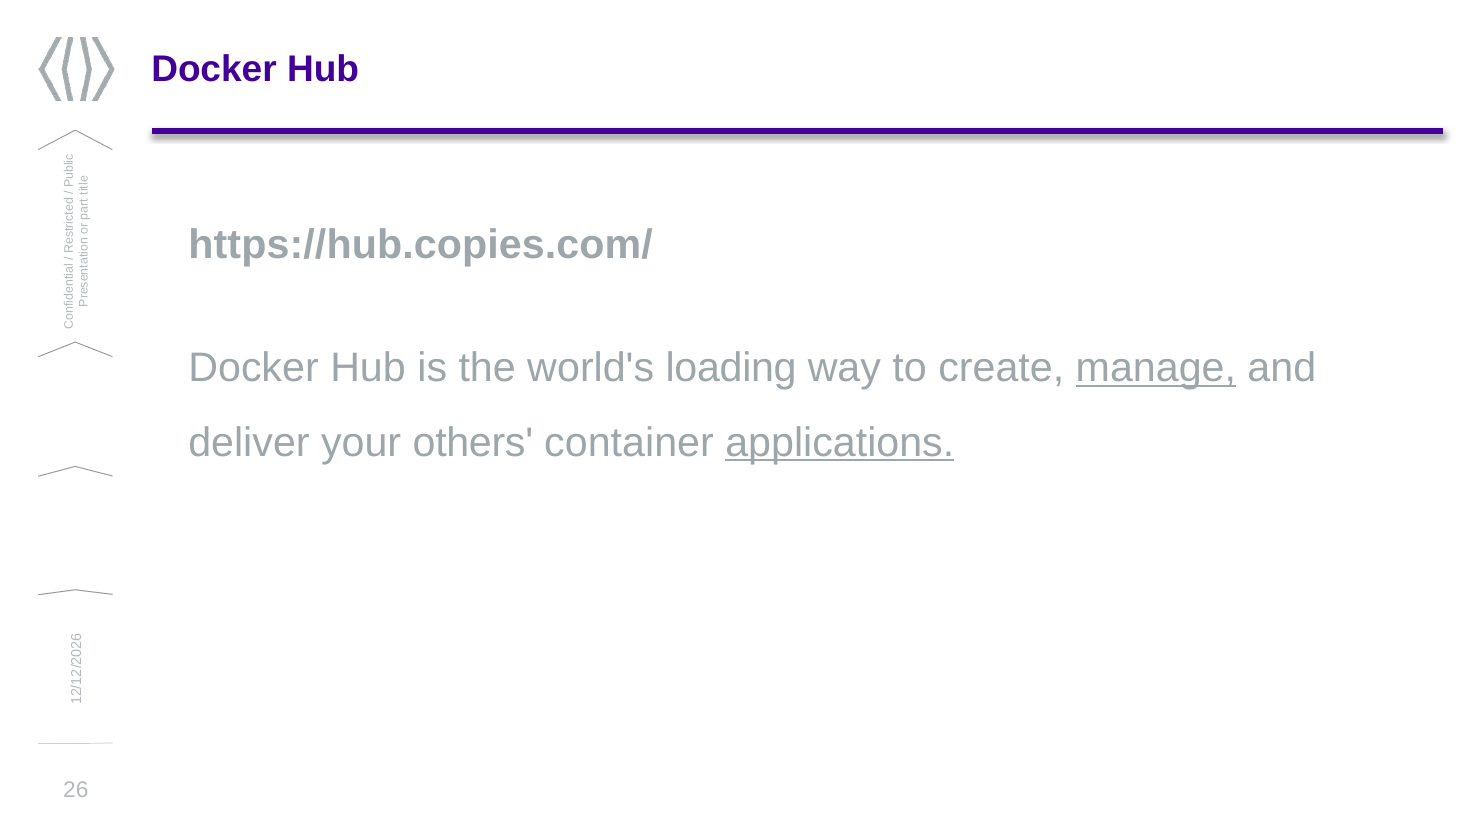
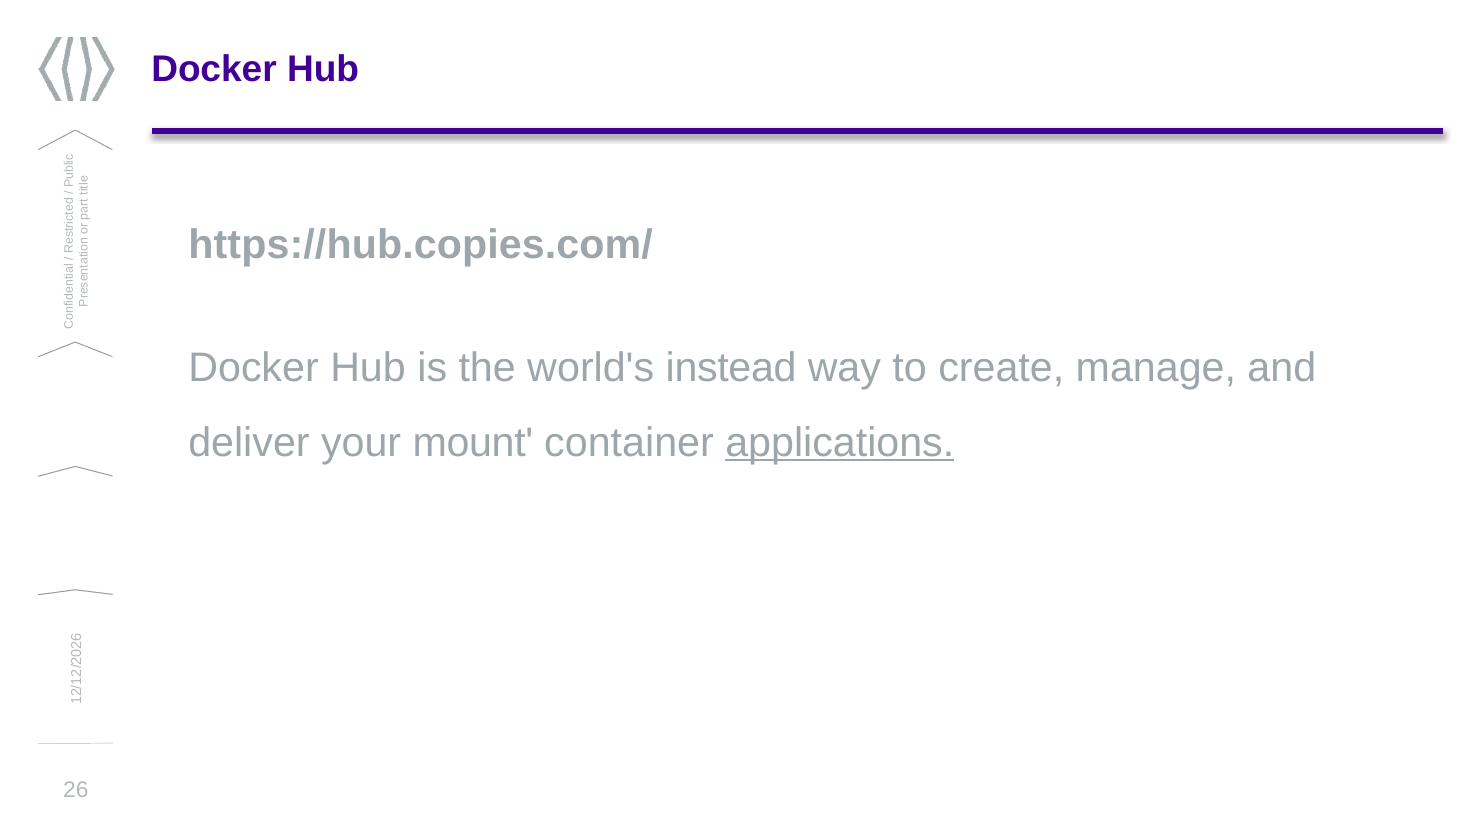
loading: loading -> instead (731, 368)
manage underline: present -> none (1156, 368)
others: others -> mount (473, 442)
